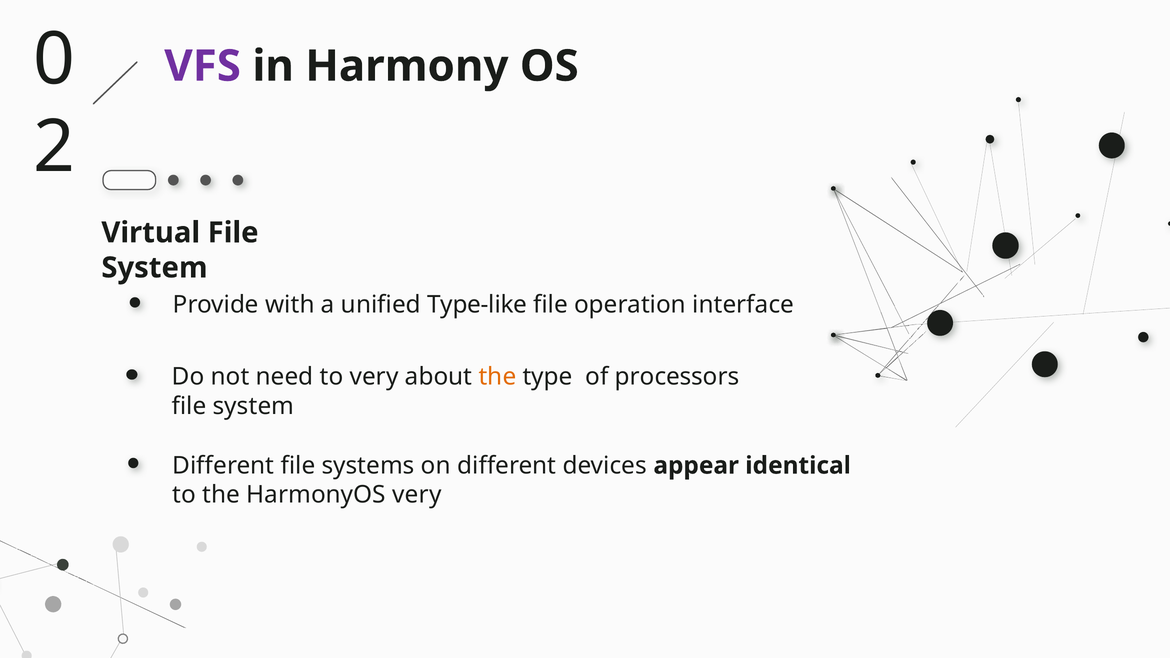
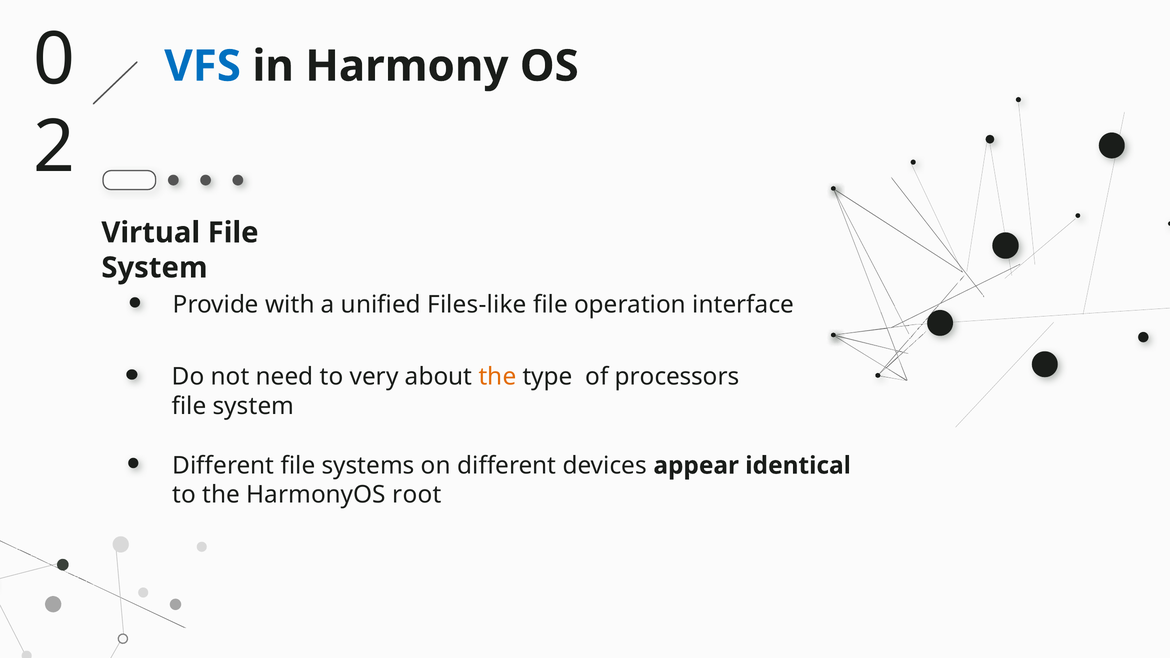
VFS colour: purple -> blue (203, 66)
Type-like: Type-like -> Files-like (477, 305)
HarmonyOS very: very -> root (417, 495)
